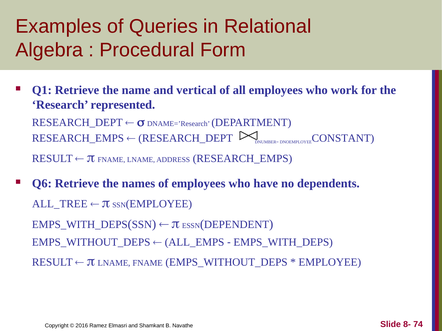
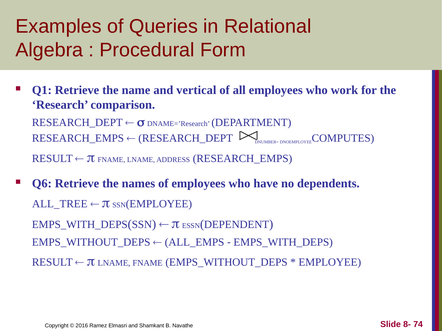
represented: represented -> comparison (123, 105)
CONSTANT: CONSTANT -> COMPUTES (343, 138)
